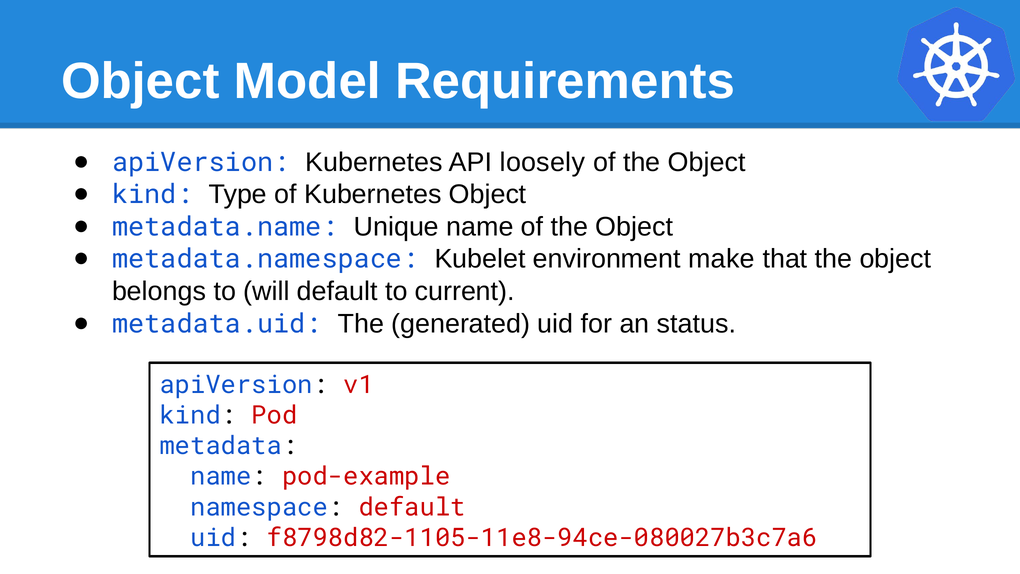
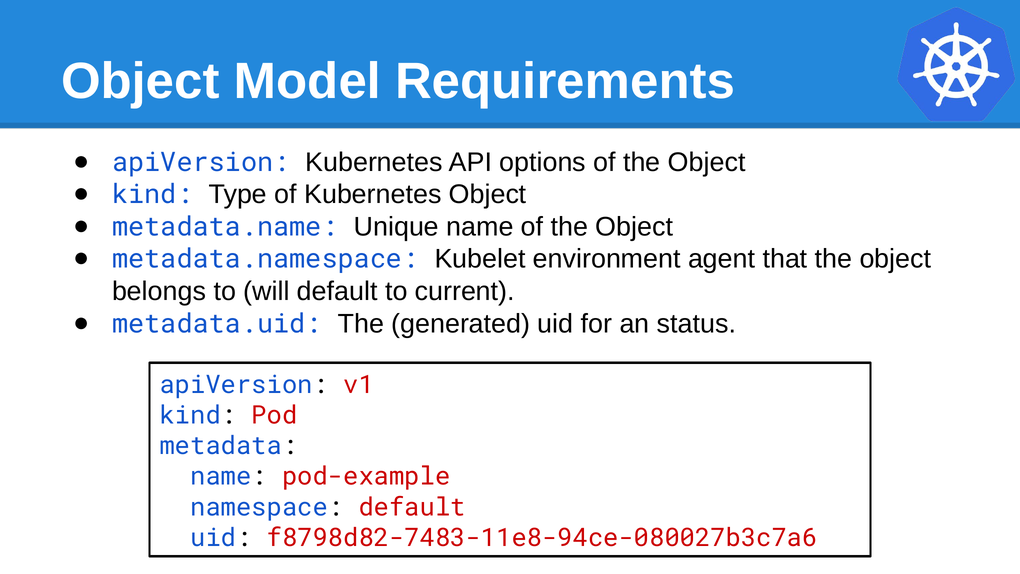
loosely: loosely -> options (543, 162)
make: make -> agent (722, 259)
f8798d82-1105-11e8-94ce-080027b3c7a6: f8798d82-1105-11e8-94ce-080027b3c7a6 -> f8798d82-7483-11e8-94ce-080027b3c7a6 (542, 538)
